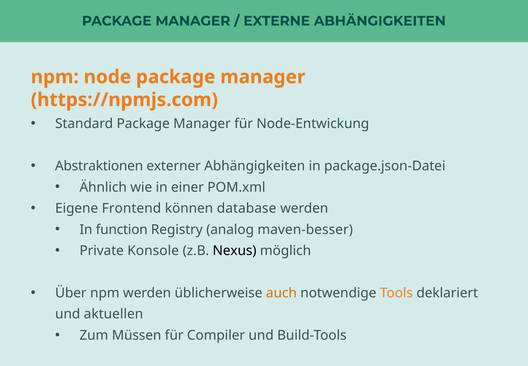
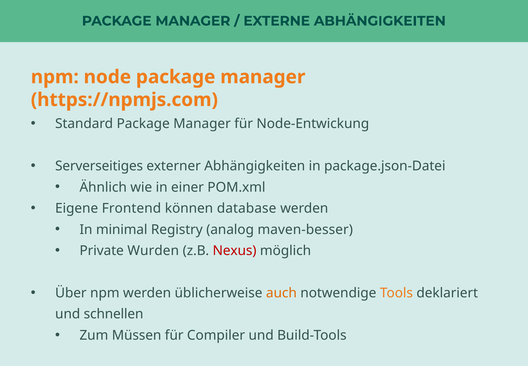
Abstraktionen: Abstraktionen -> Serverseitiges (99, 166)
function: function -> minimal (122, 229)
Konsole: Konsole -> Wurden (153, 250)
Nexus colour: black -> red (235, 250)
aktuellen: aktuellen -> schnellen (114, 314)
